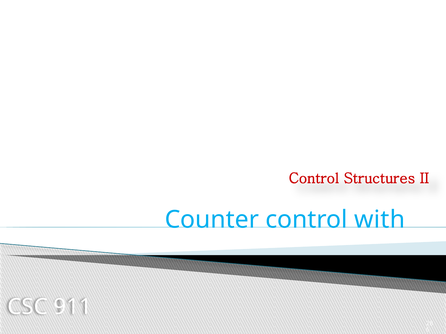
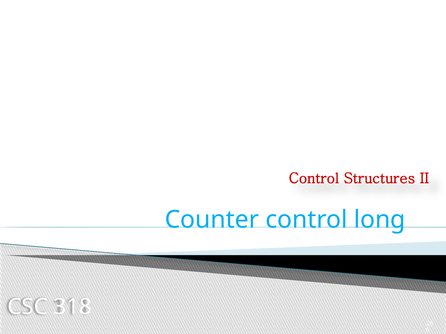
with: with -> long (380, 220)
911: 911 -> 318 (73, 307)
